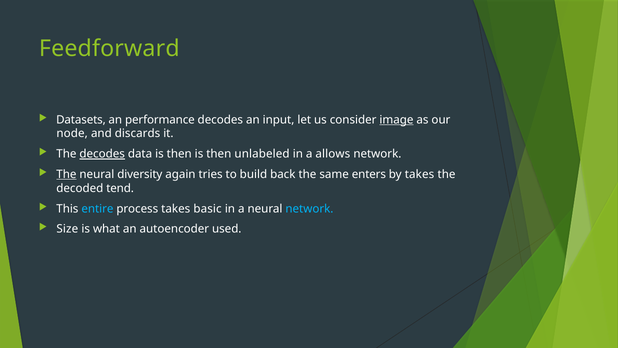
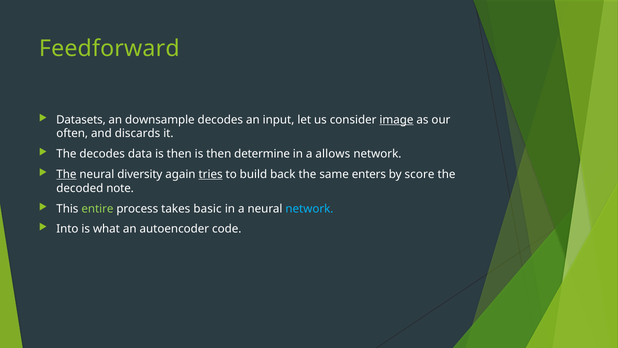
performance: performance -> downsample (160, 120)
node: node -> often (72, 134)
decodes underline: present -> none (102, 154)
unlabeled: unlabeled -> determine (262, 154)
tries underline: none -> present (211, 174)
by takes: takes -> score (420, 174)
tend: tend -> note (120, 188)
entire colour: light blue -> light green (97, 208)
Size: Size -> Into (67, 229)
used: used -> code (227, 229)
